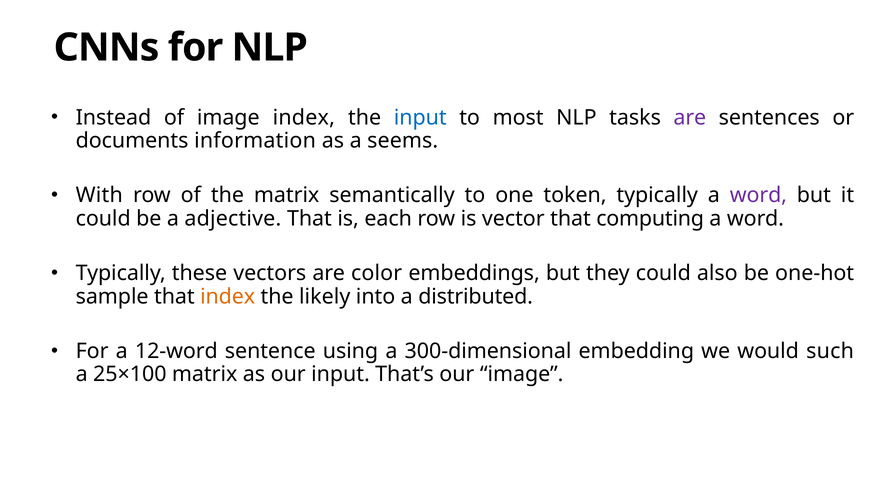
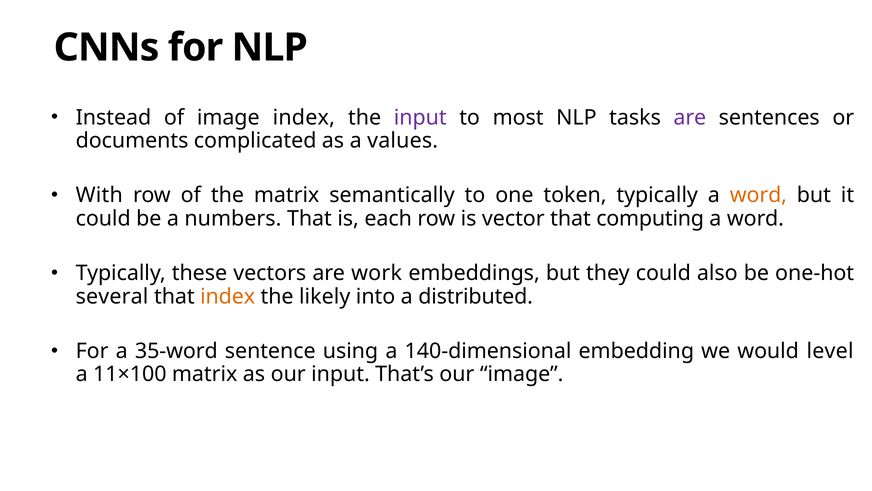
input colour: blue -> purple (420, 117)
information: information -> complicated (255, 140)
seems: seems -> values (403, 140)
word colour: purple -> orange (758, 195)
adjective: adjective -> numbers (233, 218)
color: color -> work (377, 273)
sample: sample -> several (112, 296)
12-word: 12-word -> 35-word (176, 351)
300-dimensional: 300-dimensional -> 140-dimensional (488, 351)
such: such -> level (830, 351)
25×100: 25×100 -> 11×100 (130, 374)
